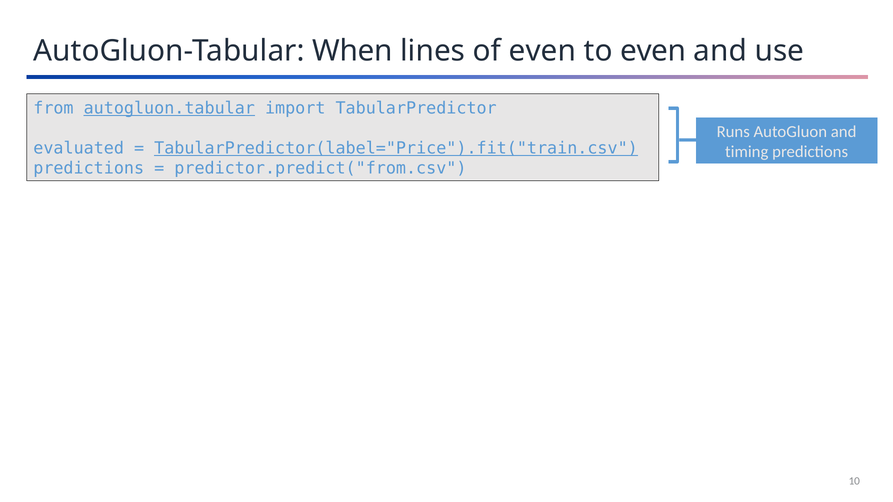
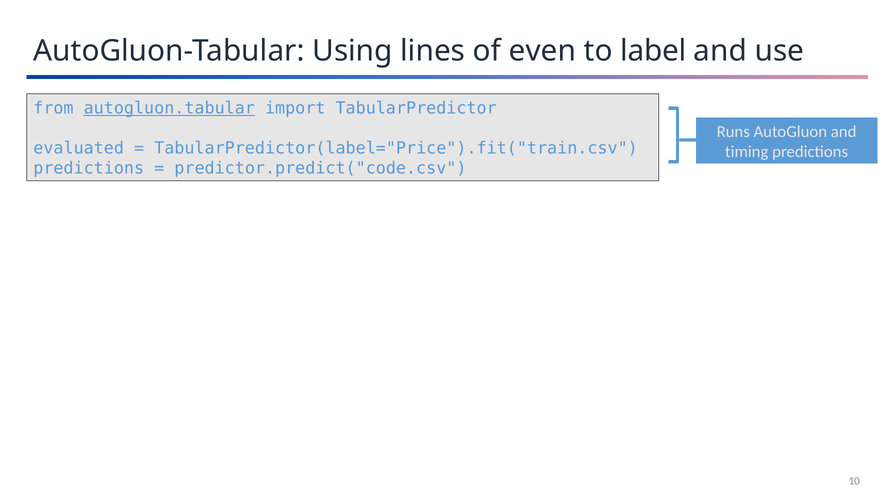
When: When -> Using (352, 51)
to even: even -> label (653, 51)
TabularPredictor(label="Price").fit("train.csv underline: present -> none (396, 148)
predictor.predict("from.csv: predictor.predict("from.csv -> predictor.predict("code.csv (320, 169)
